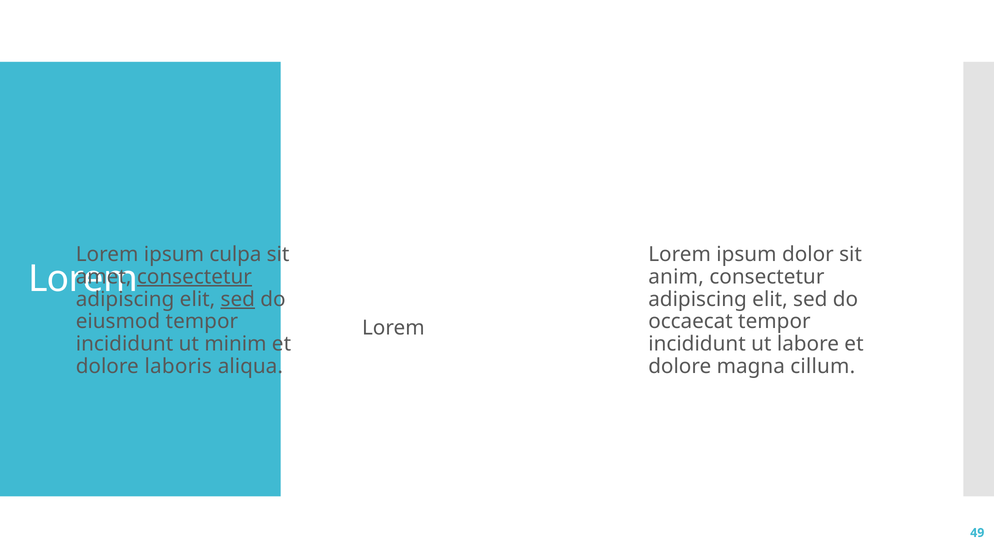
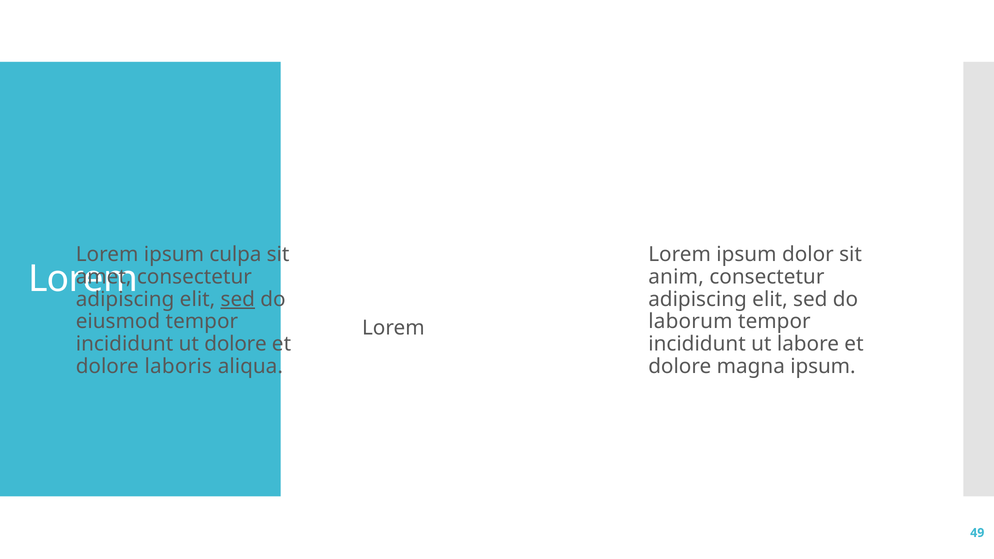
consectetur underline: present -> none (194, 277)
occaecat: occaecat -> laborum (690, 322)
ut minim: minim -> dolore (236, 344)
magna cillum: cillum -> ipsum (823, 366)
